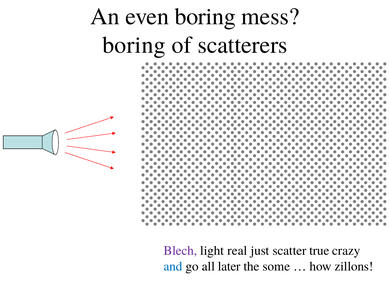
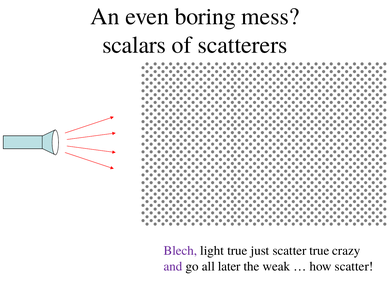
boring: boring -> scalars (134, 45)
light real: real -> true (237, 251)
and colour: blue -> purple (173, 267)
some: some -> weak (276, 267)
how zillons: zillons -> scatter (354, 267)
